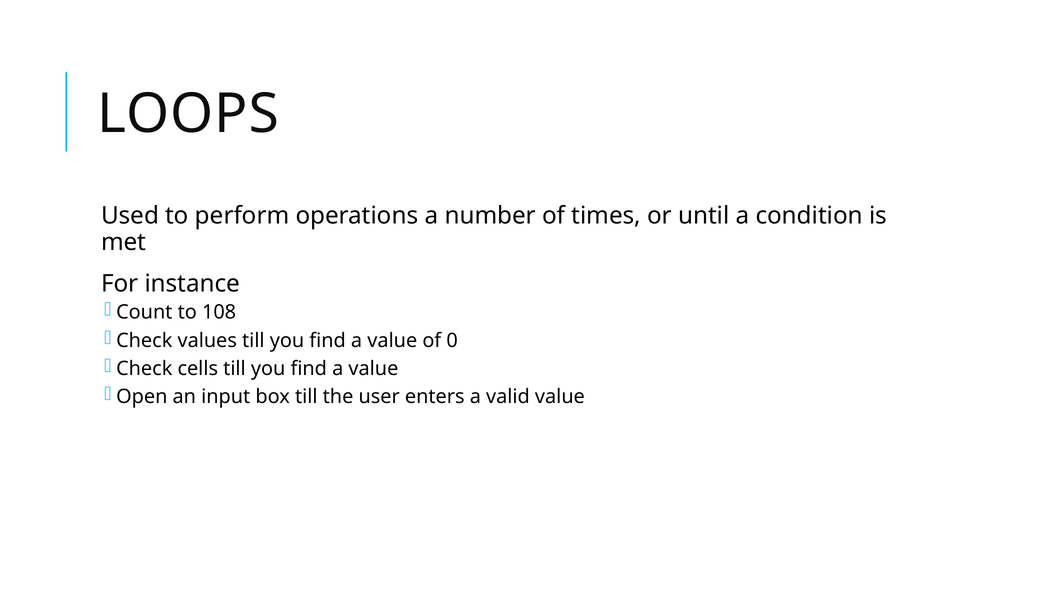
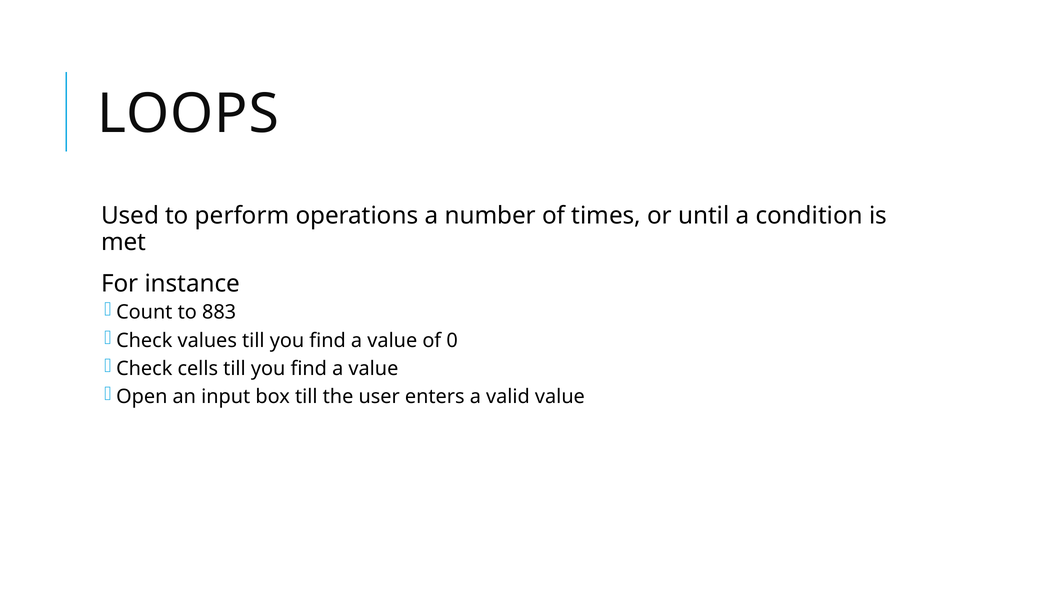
108: 108 -> 883 (219, 312)
